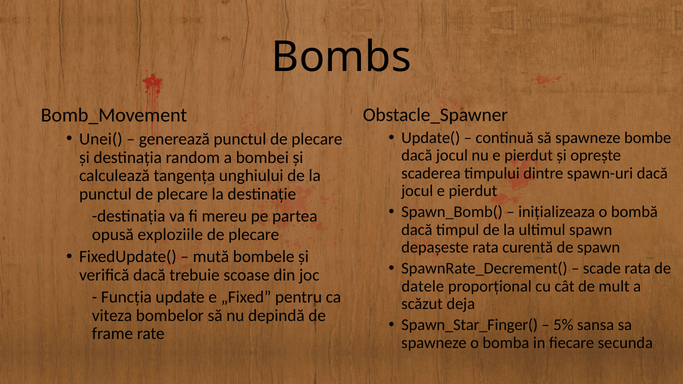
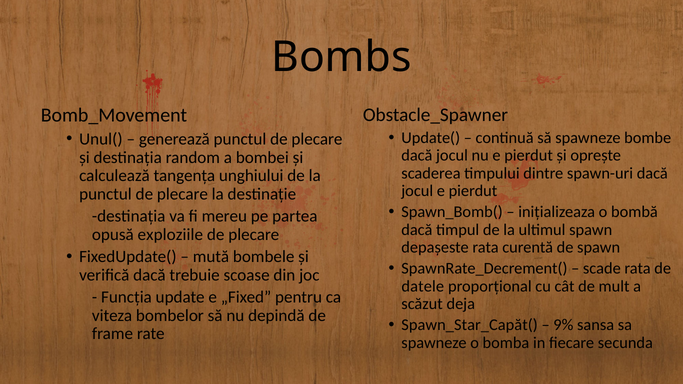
Unei(: Unei( -> Unul( (101, 139)
Spawn_Star_Finger(: Spawn_Star_Finger( -> Spawn_Star_Capăt( (470, 325)
5%: 5% -> 9% (563, 325)
